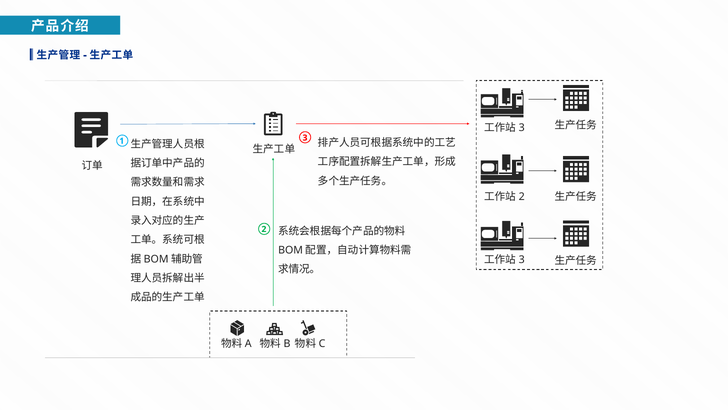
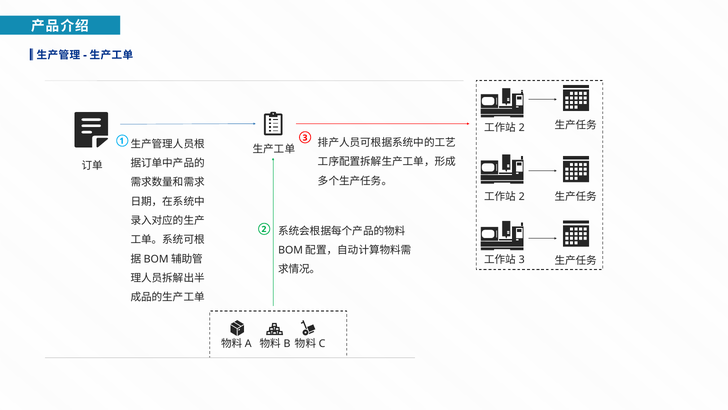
3: 3 -> 2 (522, 127)
